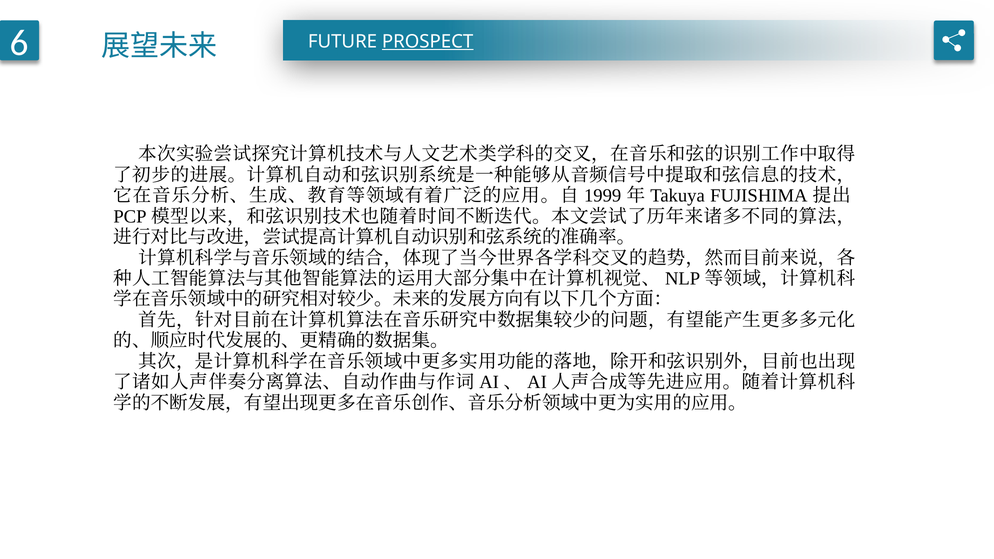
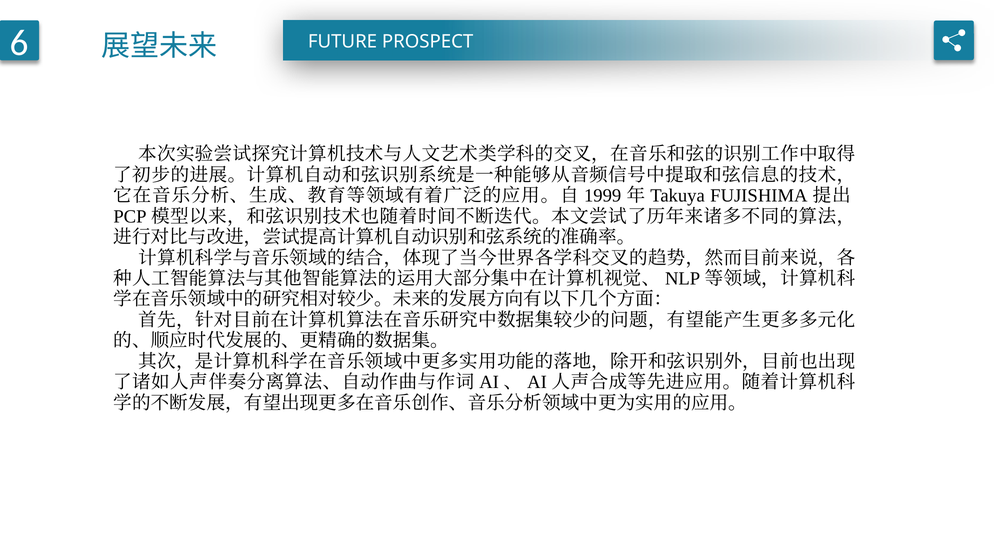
PROSPECT underline: present -> none (428, 41)
